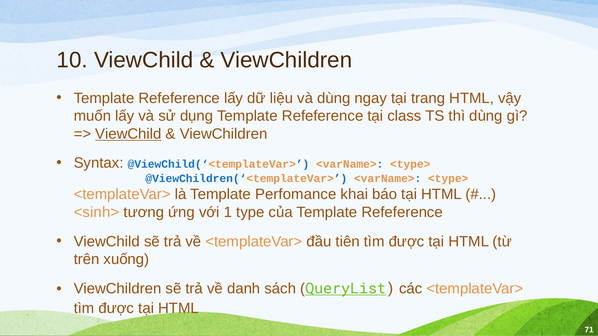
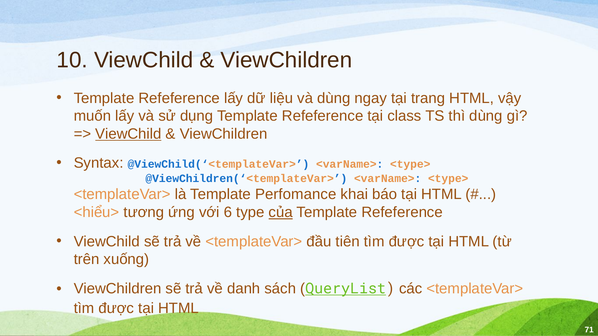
<sinh>: <sinh> -> <hiểu> (97, 213)
1: 1 -> 6 (228, 213)
của underline: none -> present (281, 213)
